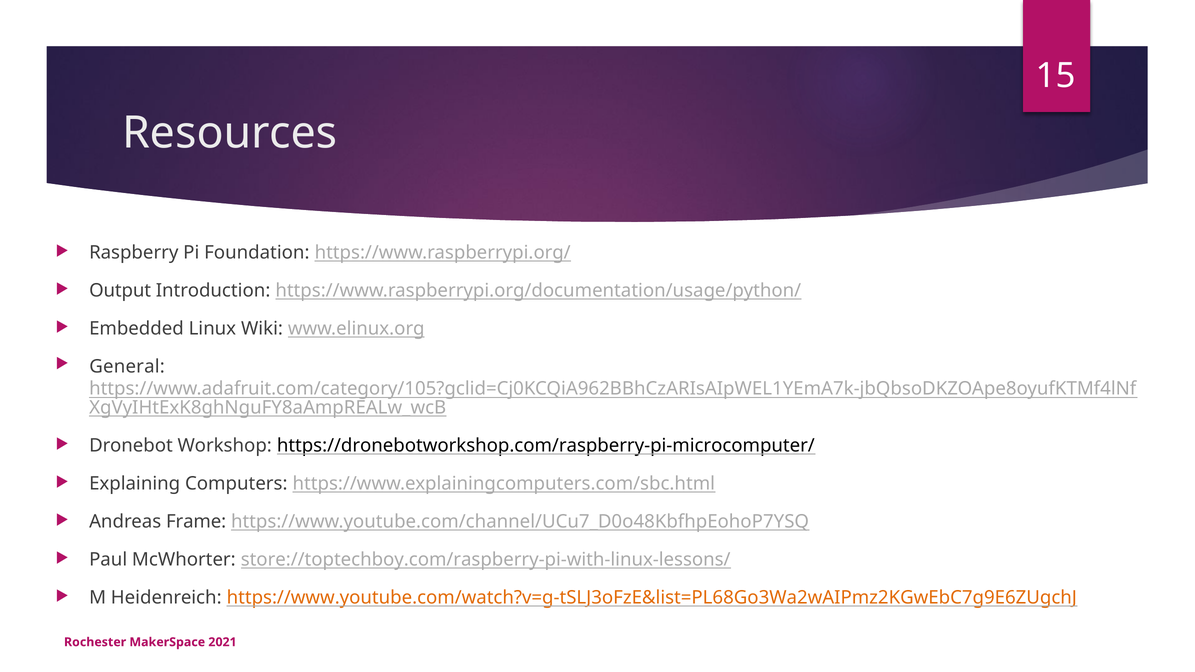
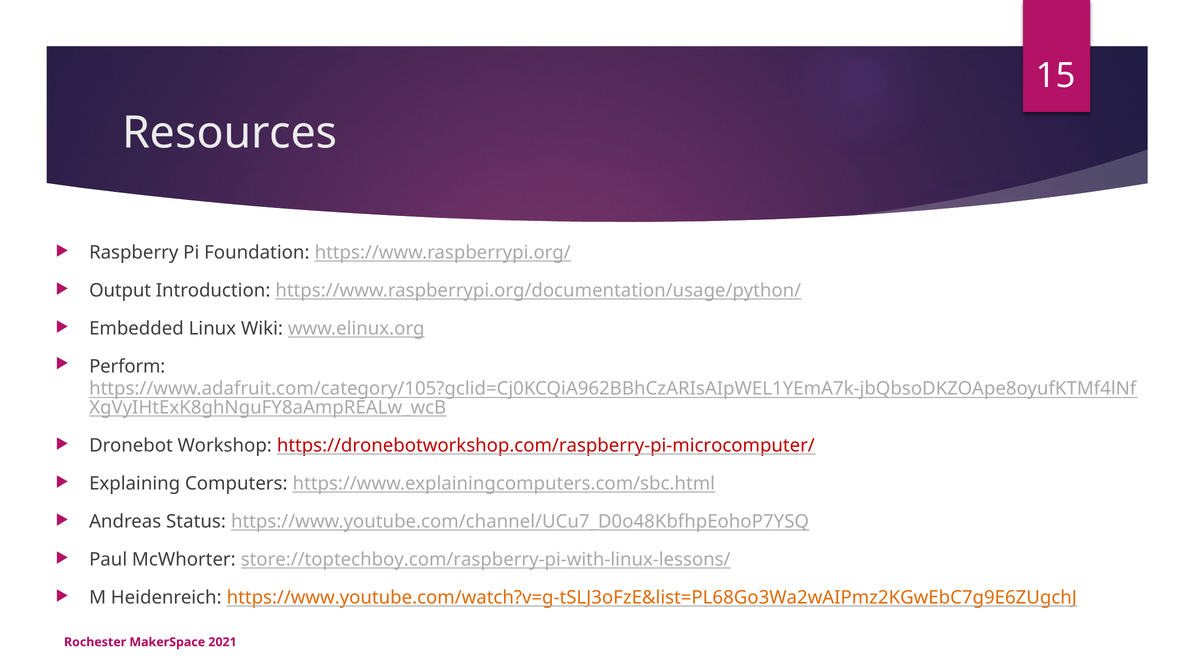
General: General -> Perform (127, 366)
https://dronebotworkshop.com/raspberry-pi-microcomputer/ colour: black -> red (546, 446)
Frame: Frame -> Status (196, 522)
